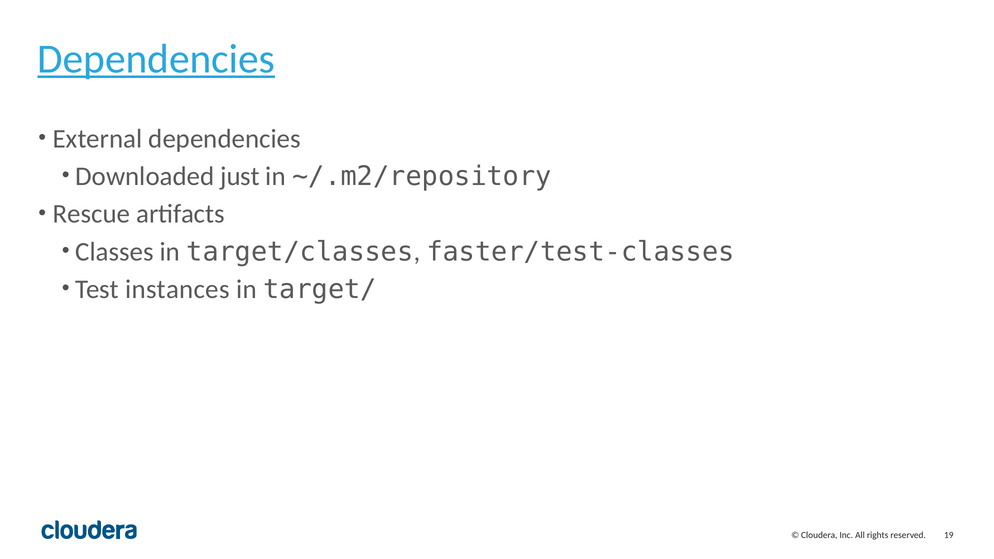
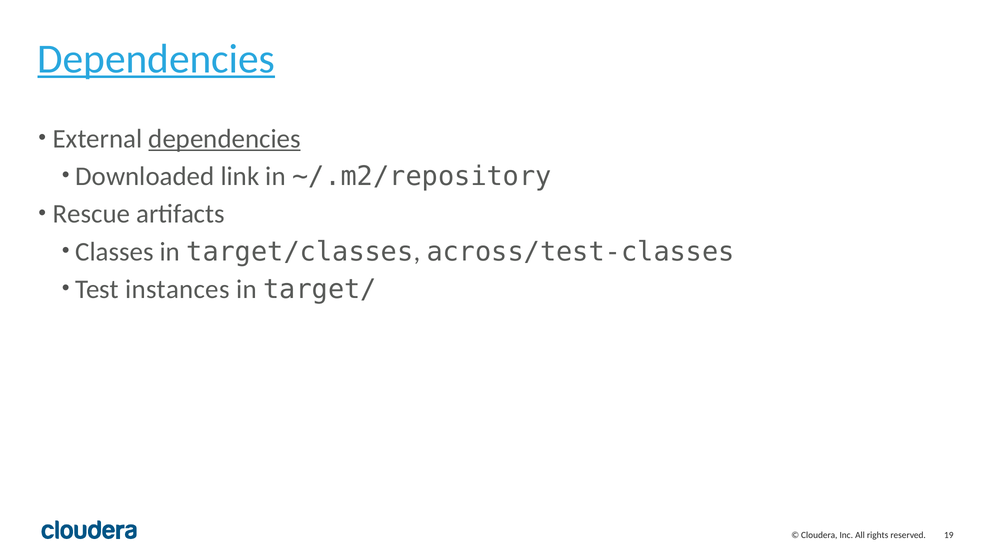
dependencies underline: none -> present (225, 139)
just: just -> link (240, 176)
faster/test-classes: faster/test-classes -> across/test-classes (581, 252)
